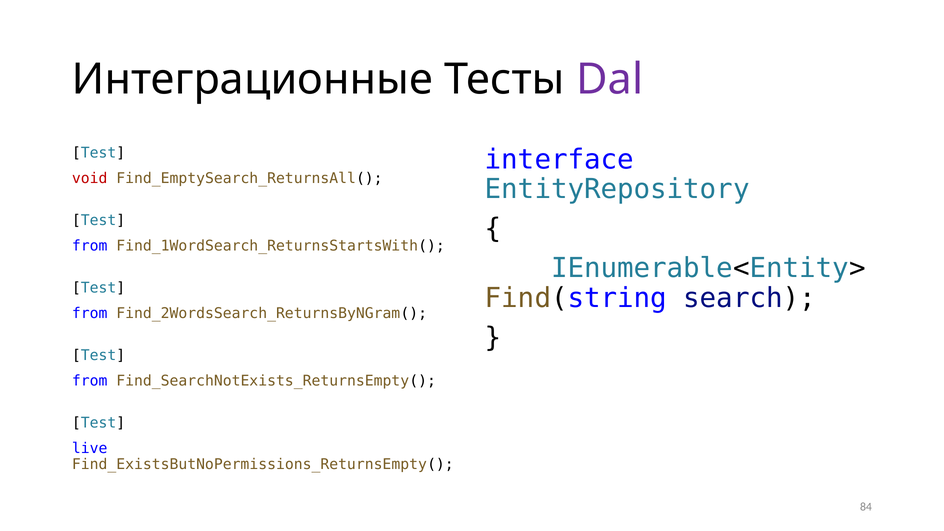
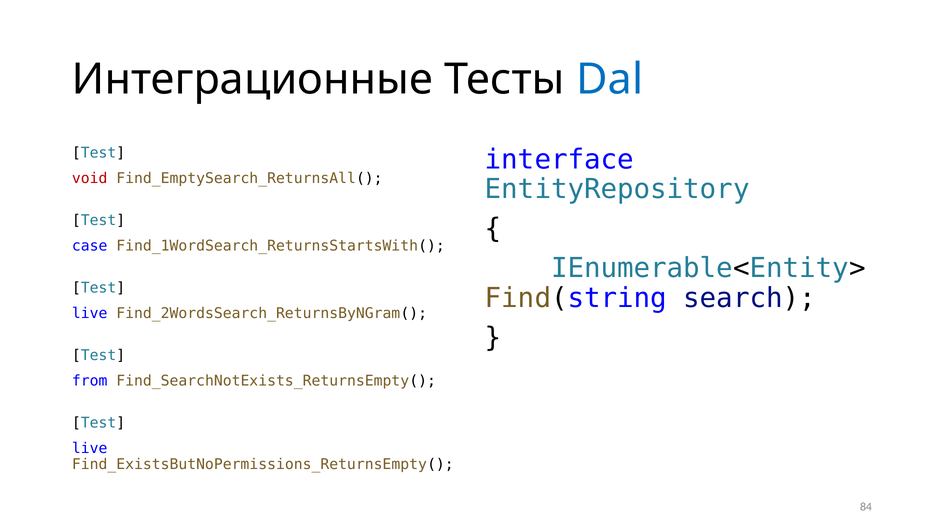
Dal colour: purple -> blue (610, 79)
from: from -> case (90, 246)
from: from -> live (90, 314)
